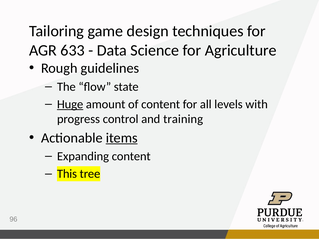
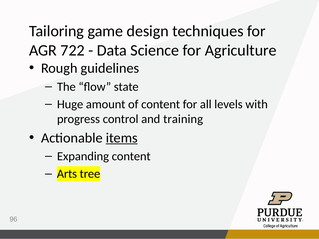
633: 633 -> 722 (73, 50)
Huge underline: present -> none (70, 104)
This: This -> Arts (67, 174)
